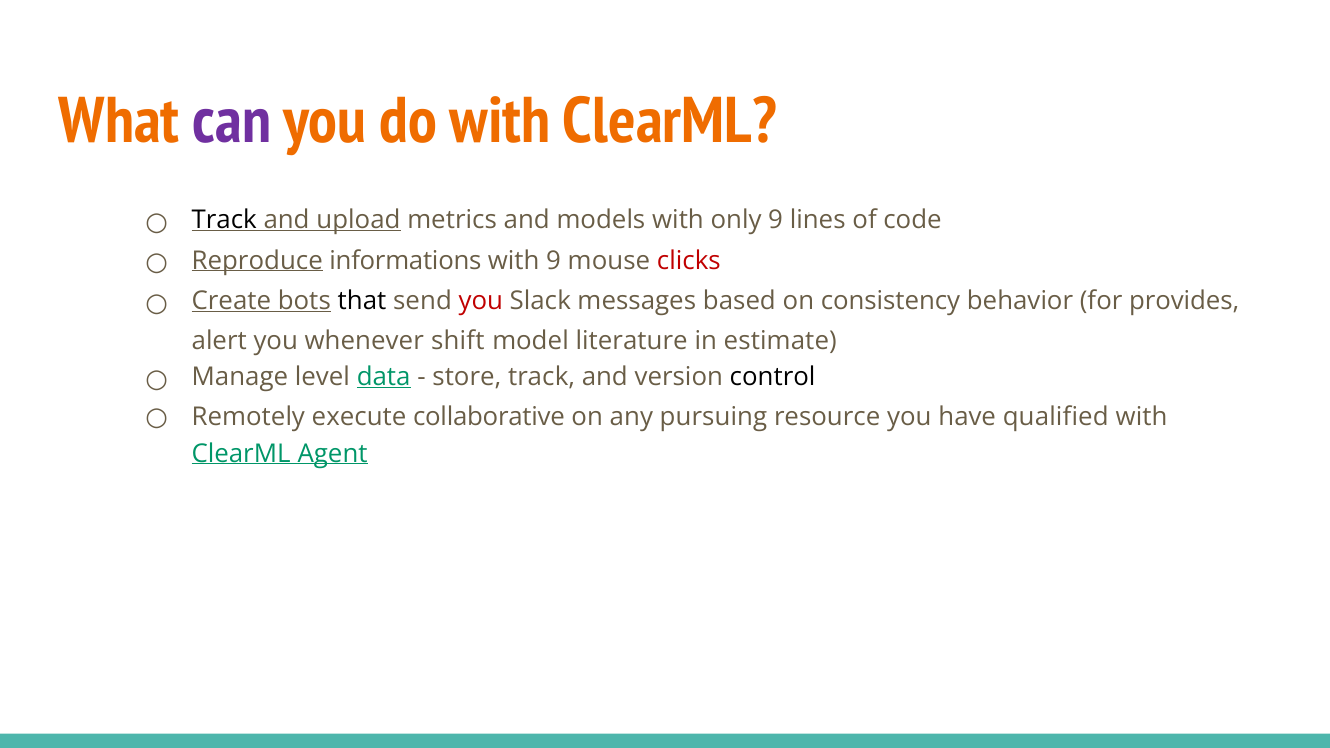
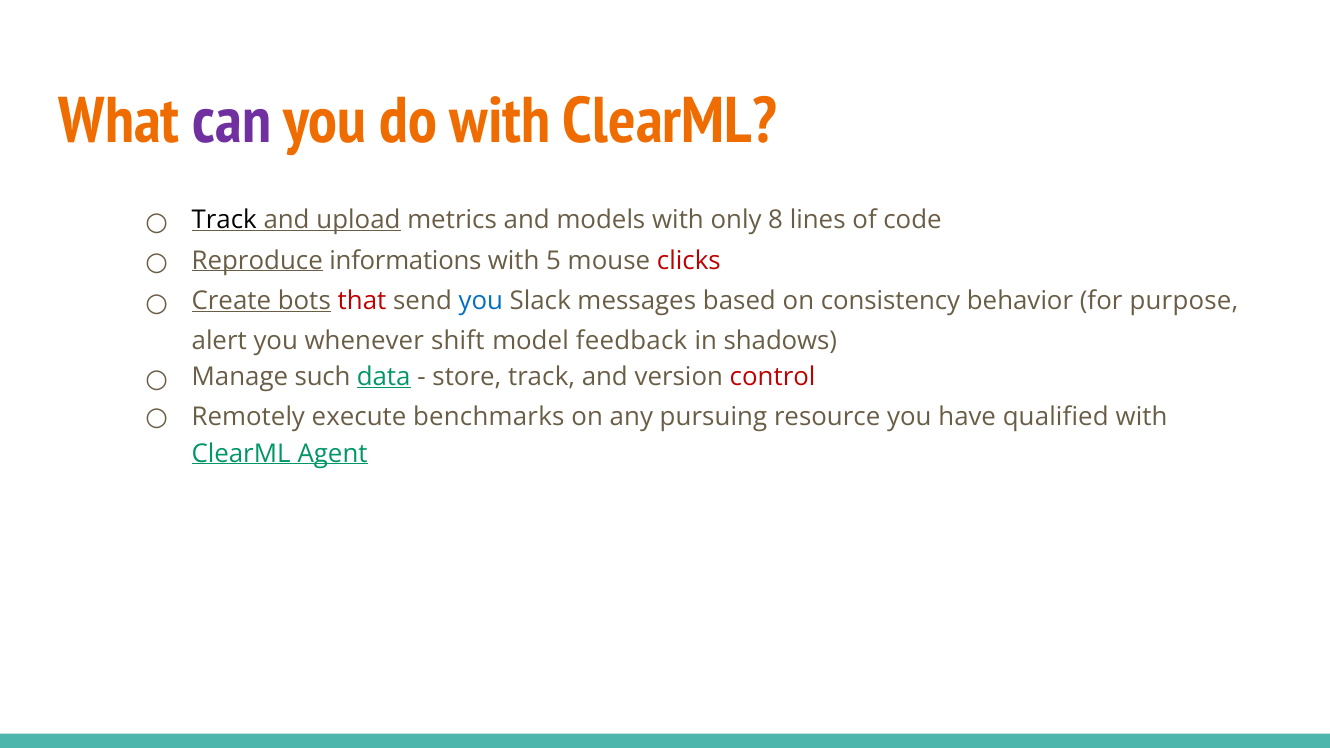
only 9: 9 -> 8 (776, 220)
with 9: 9 -> 5 (554, 261)
that colour: black -> red (362, 301)
you colour: red -> blue (481, 301)
provides: provides -> purpose (1184, 301)
literature: literature -> feedback (632, 341)
estimate: estimate -> shadows (780, 341)
level: level -> such (323, 377)
control colour: black -> red (773, 377)
collaborative: collaborative -> benchmarks (489, 417)
